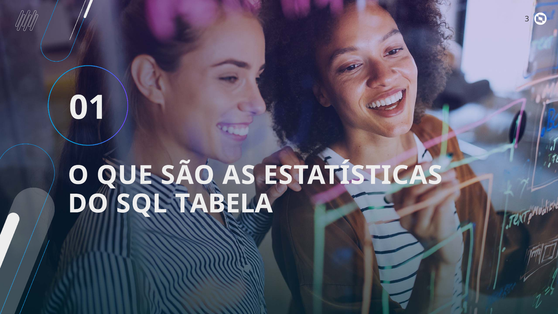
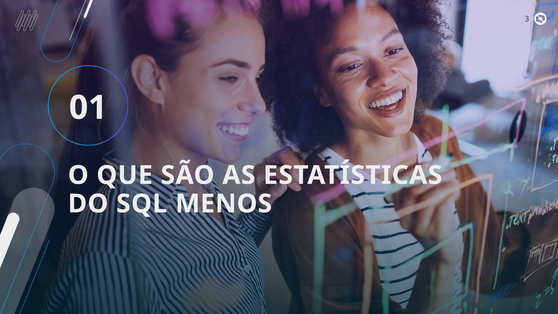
TABELA: TABELA -> MENOS (224, 204)
